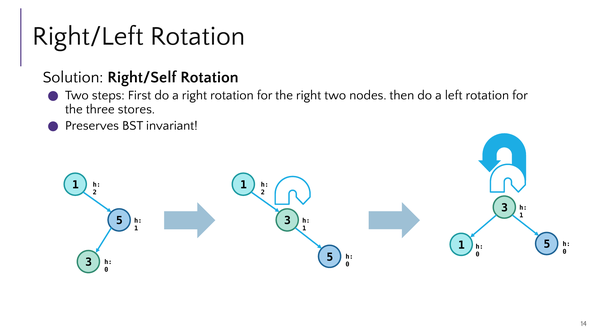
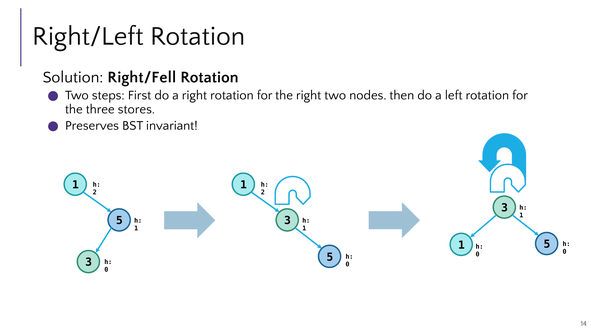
Right/Self: Right/Self -> Right/Fell (142, 77)
